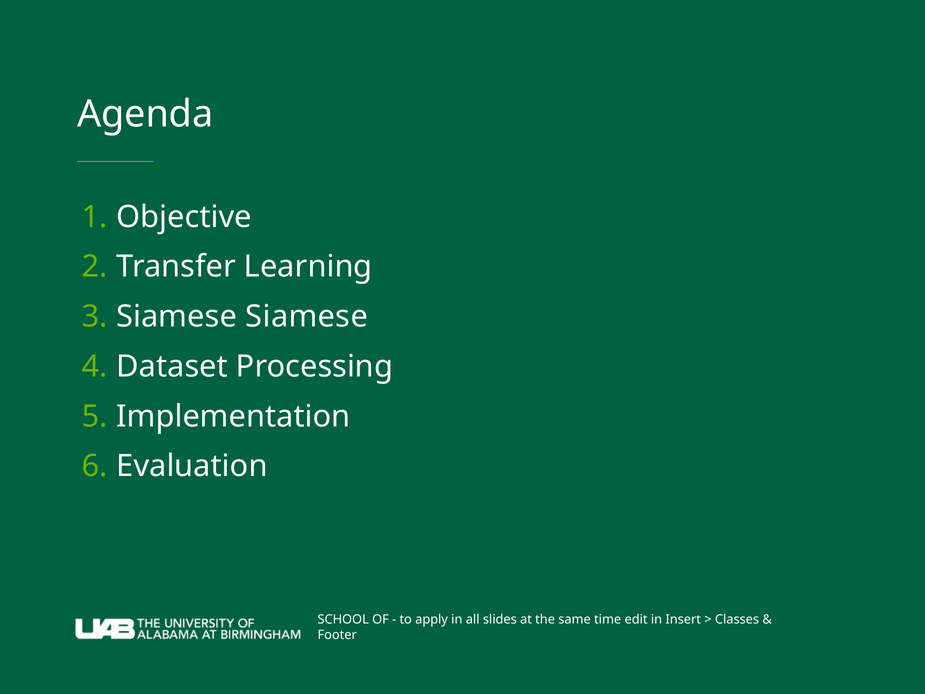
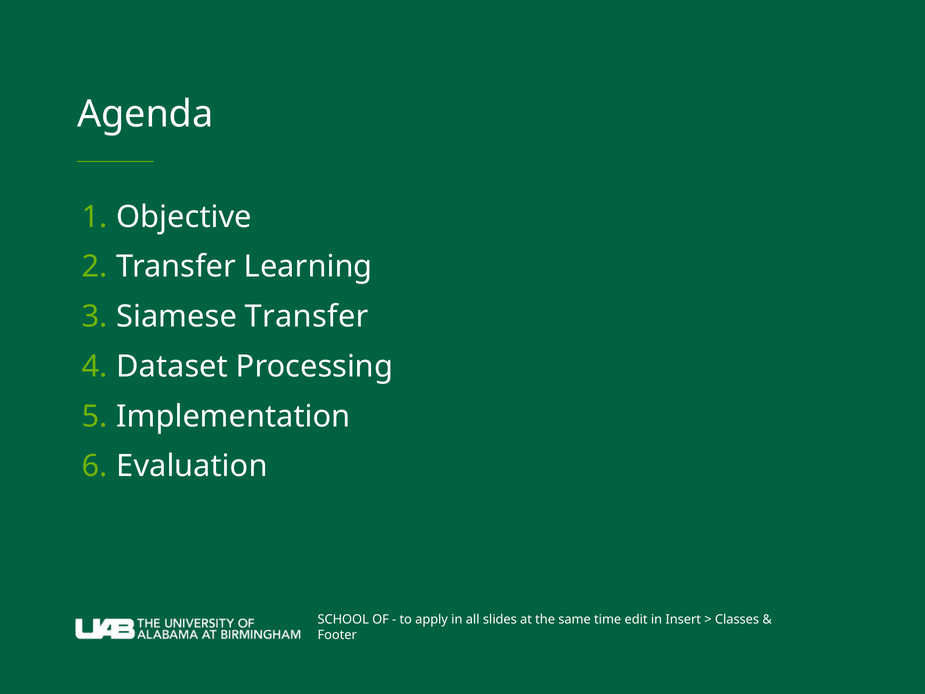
Siamese Siamese: Siamese -> Transfer (307, 316)
